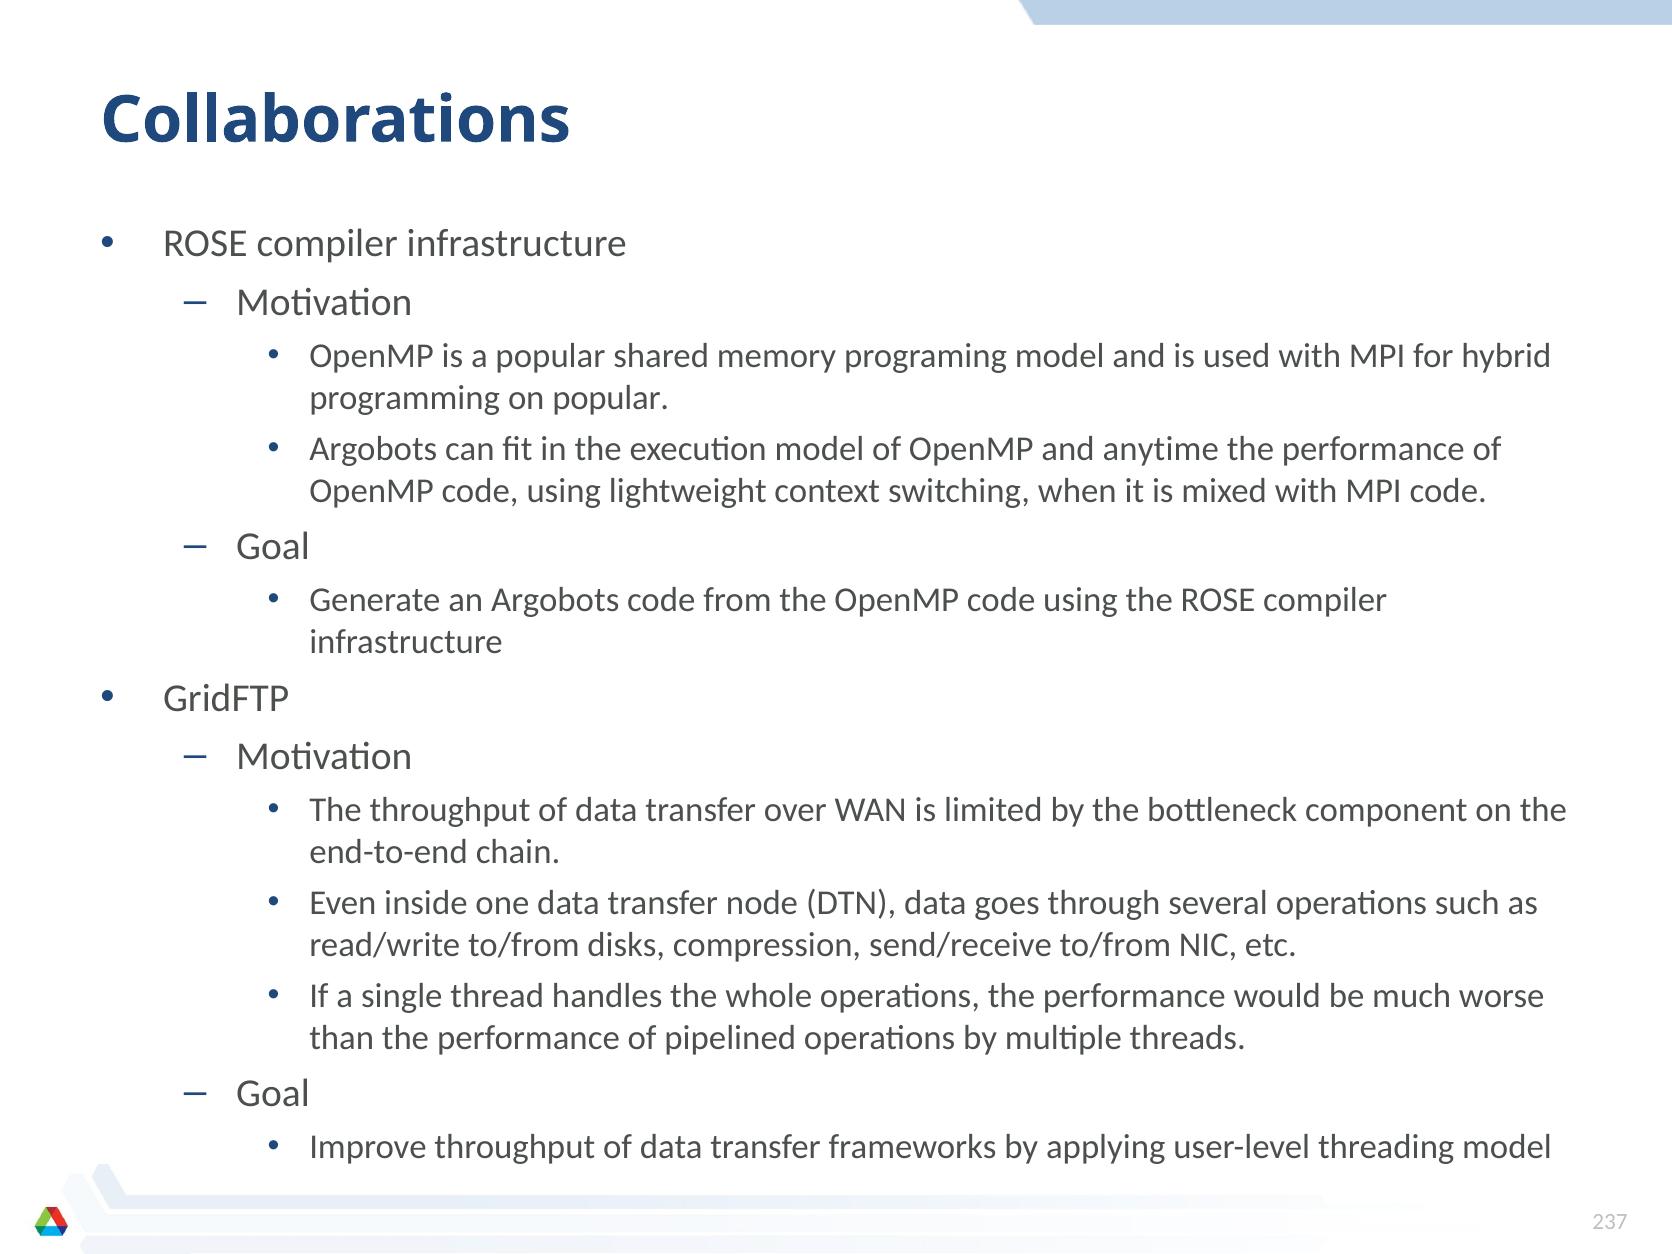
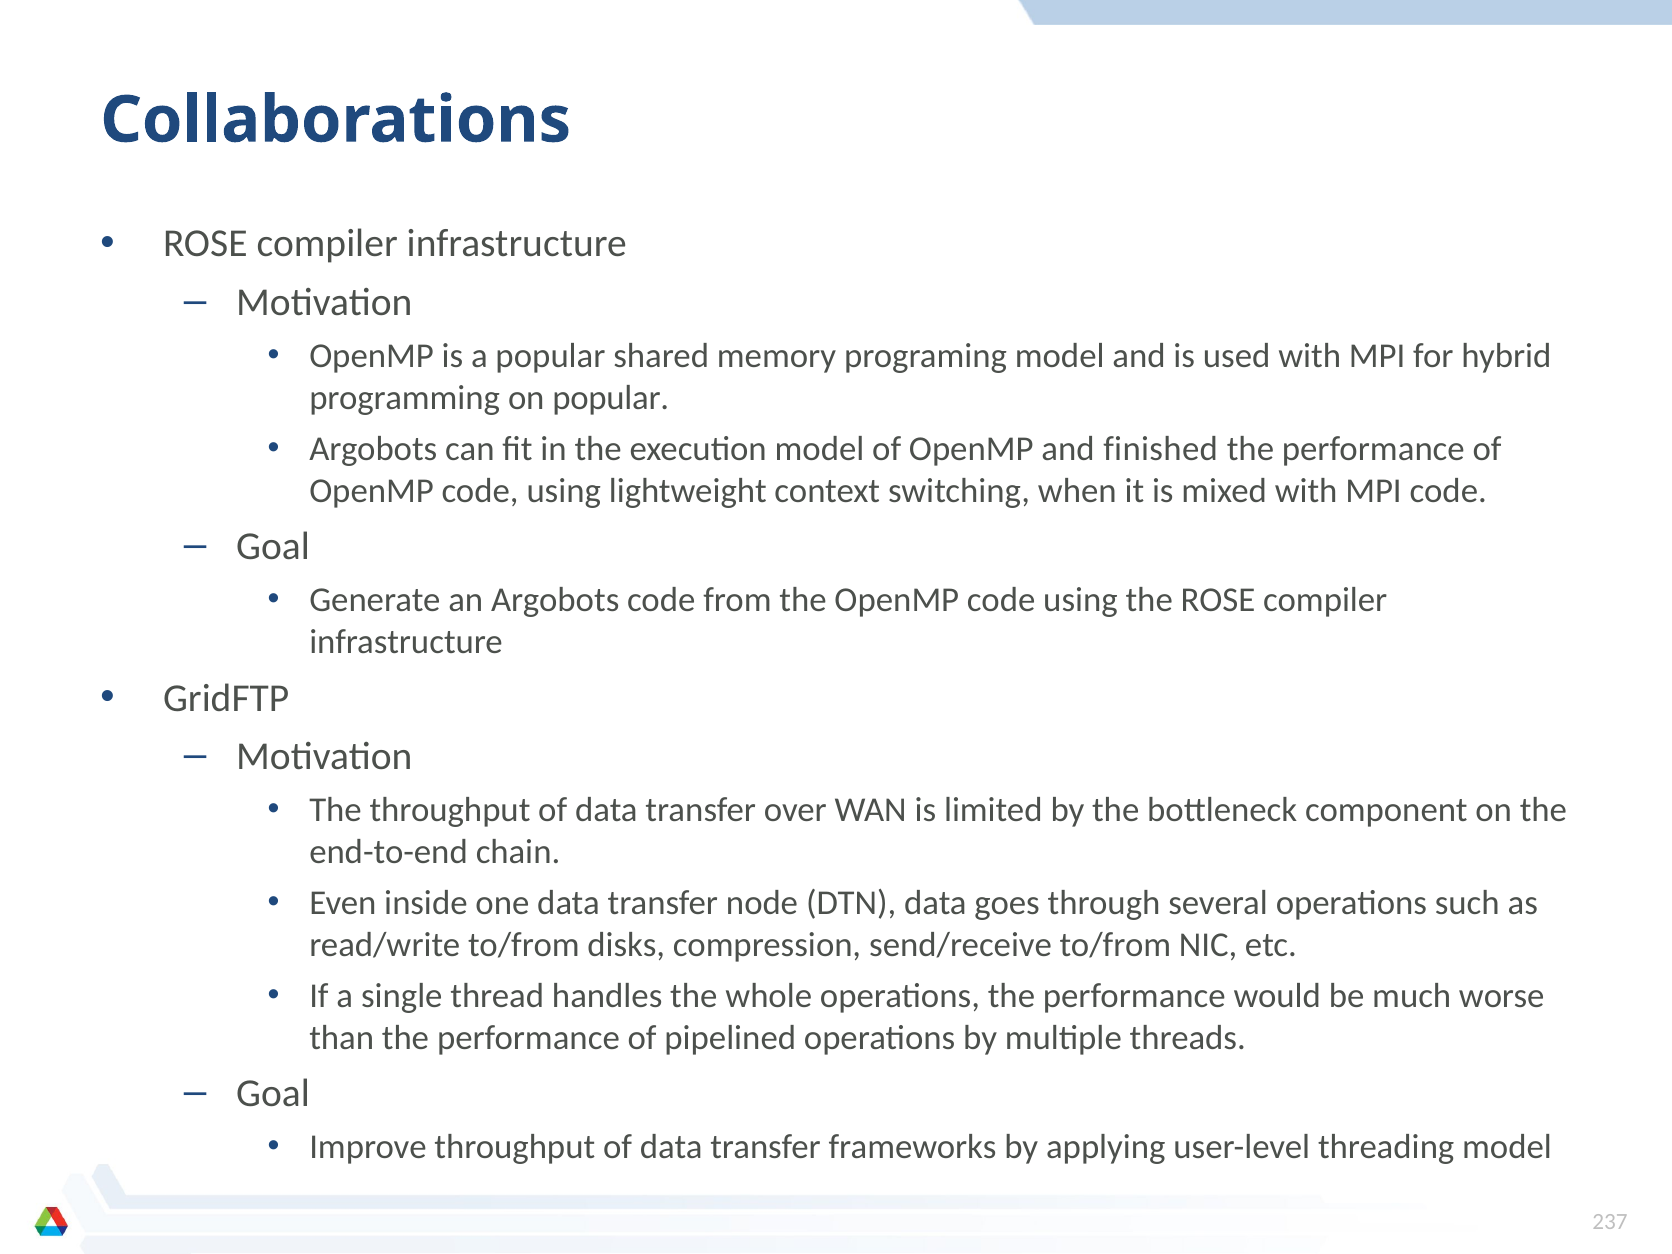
anytime: anytime -> finished (1161, 449)
